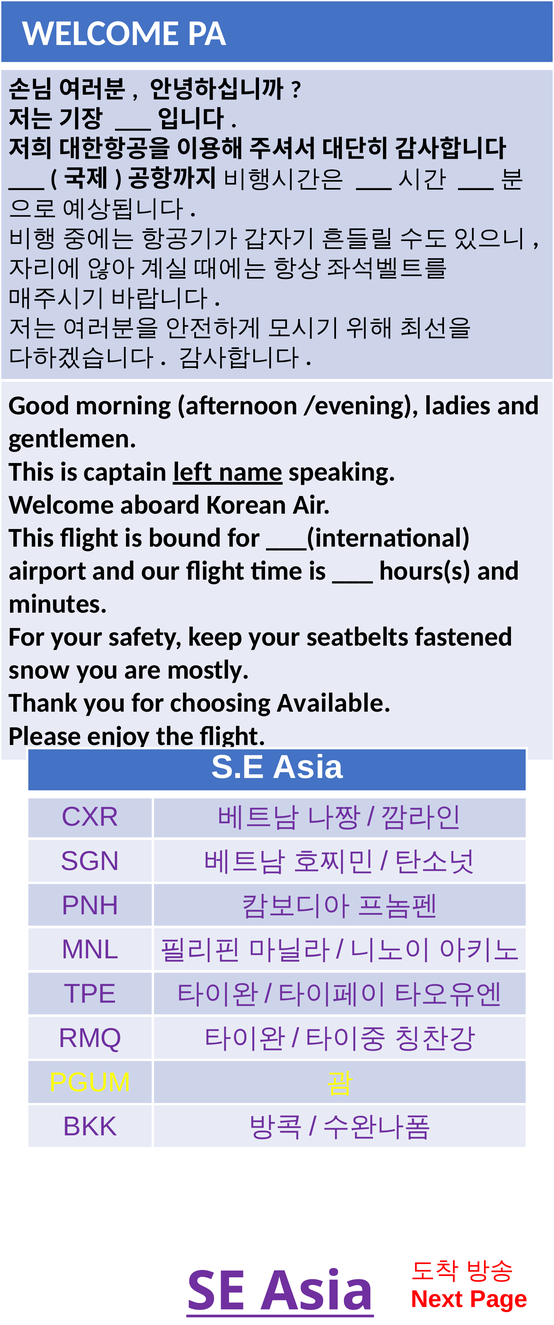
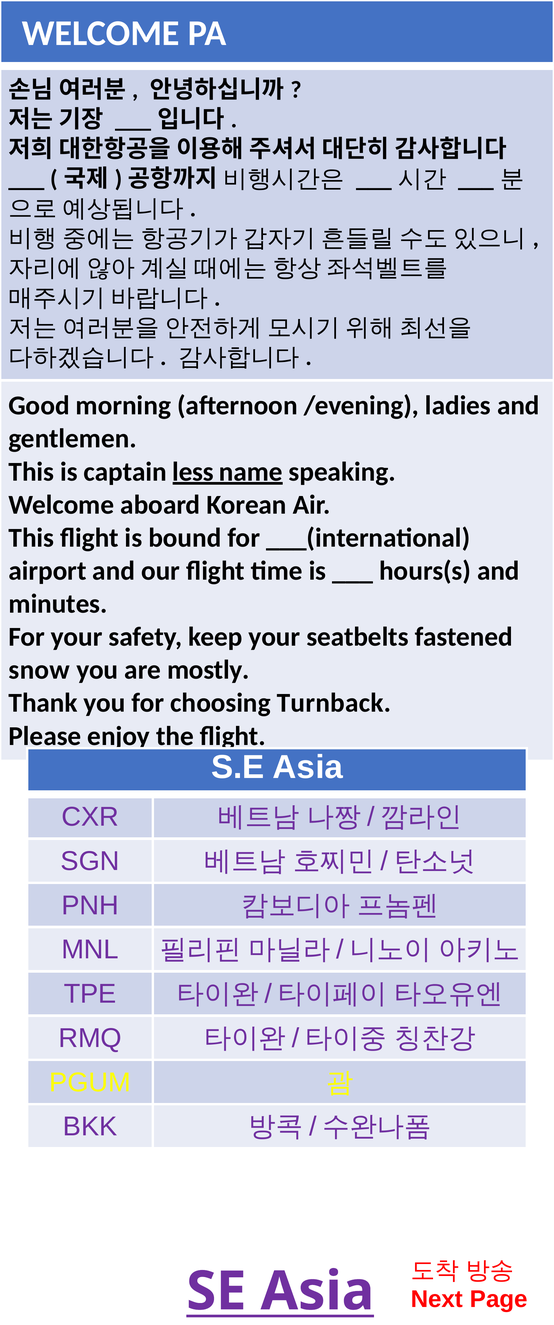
left: left -> less (193, 472)
Available: Available -> Turnback (334, 703)
